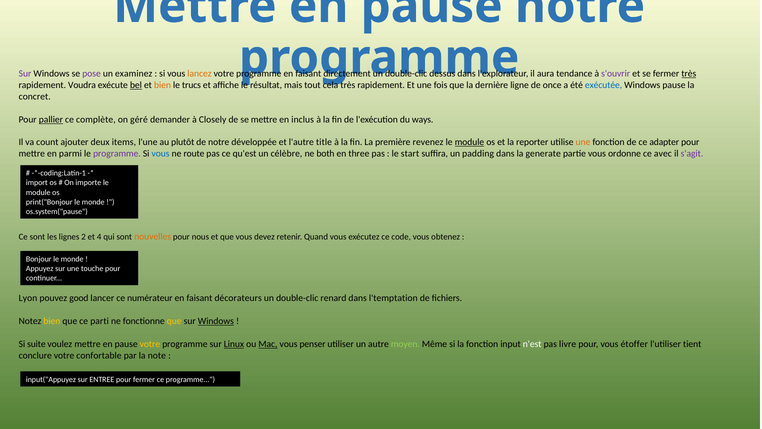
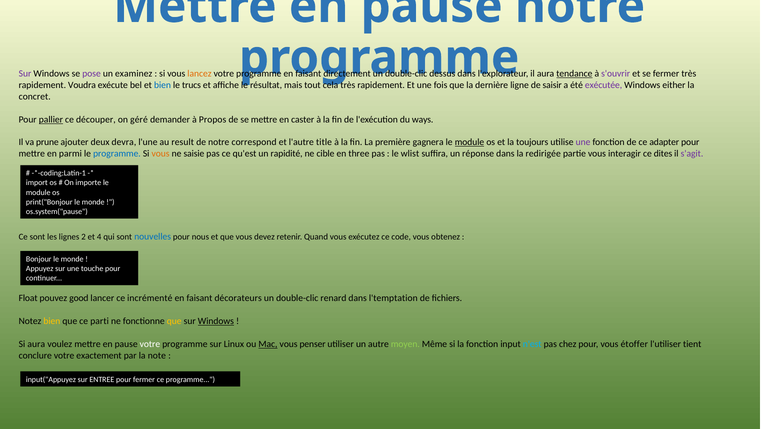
tendance underline: none -> present (574, 74)
très underline: present -> none (689, 74)
bel underline: present -> none (136, 85)
bien colour: orange -> blue (162, 85)
once: once -> saisir (552, 85)
exécutée colour: blue -> purple (604, 85)
Windows pause: pause -> either (674, 85)
complète: complète -> découper (96, 119)
Closely: Closely -> Propos (213, 119)
inclus: inclus -> caster (303, 119)
count: count -> prune (47, 142)
items: items -> devra (124, 142)
plutôt: plutôt -> result (183, 142)
développée: développée -> correspond (254, 142)
revenez: revenez -> gagnera (428, 142)
reporter: reporter -> toujours (532, 142)
une colour: orange -> purple (583, 142)
programme colour: purple -> blue (117, 154)
vous colour: blue -> orange (161, 154)
route: route -> saisie (194, 154)
célèbre: célèbre -> rapidité (287, 154)
both: both -> cible (325, 154)
start: start -> wlist (410, 154)
padding: padding -> réponse (478, 154)
generate: generate -> redirigée (543, 154)
ordonne: ordonne -> interagir (625, 154)
avec: avec -> dites (663, 154)
nouvelles colour: orange -> blue (153, 237)
Lyon: Lyon -> Float (28, 298)
numérateur: numérateur -> incrémenté (150, 298)
Si suite: suite -> aura (36, 344)
votre colour: yellow -> white (150, 344)
Linux underline: present -> none (234, 344)
n'est colour: white -> light blue (532, 344)
livre: livre -> chez (568, 344)
confortable: confortable -> exactement (99, 355)
